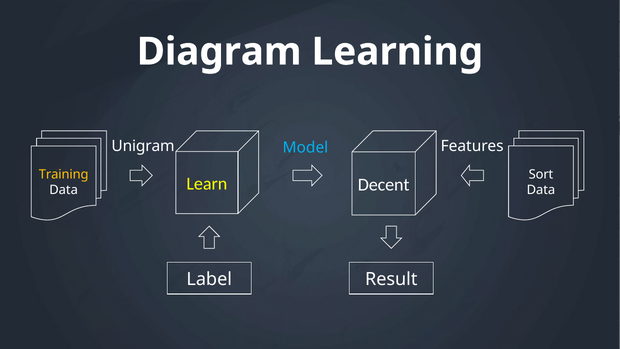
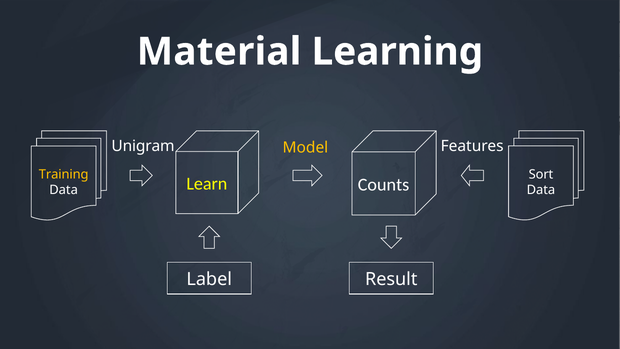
Diagram: Diagram -> Material (219, 52)
Model colour: light blue -> yellow (305, 148)
Decent: Decent -> Counts (384, 185)
